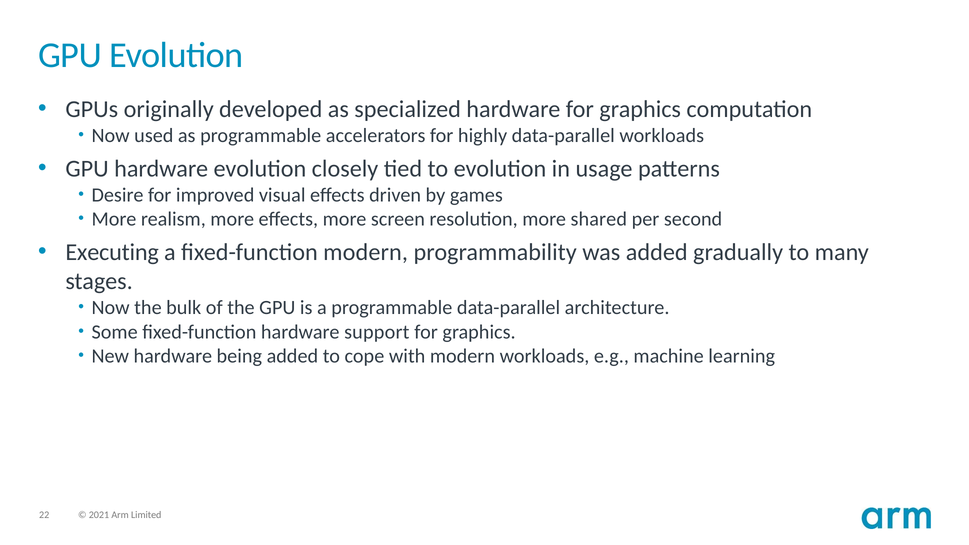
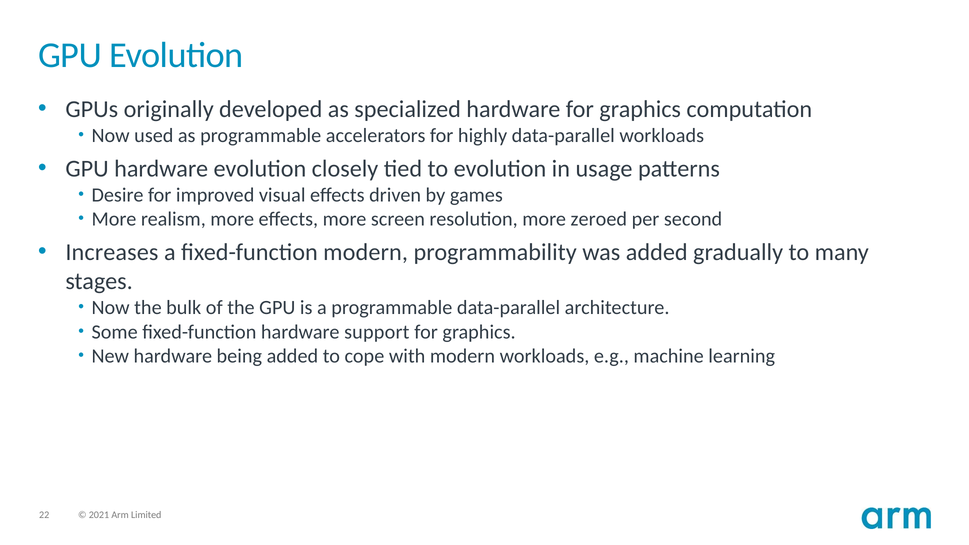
shared: shared -> zeroed (599, 219)
Executing: Executing -> Increases (112, 252)
